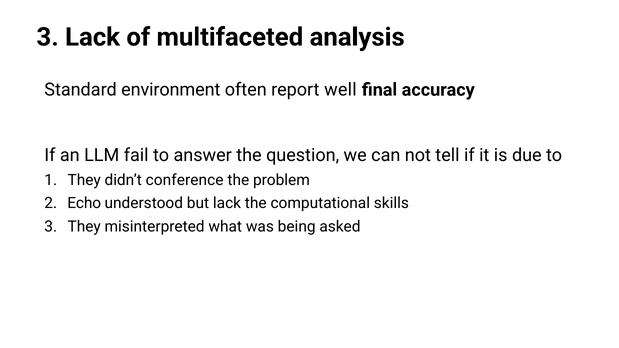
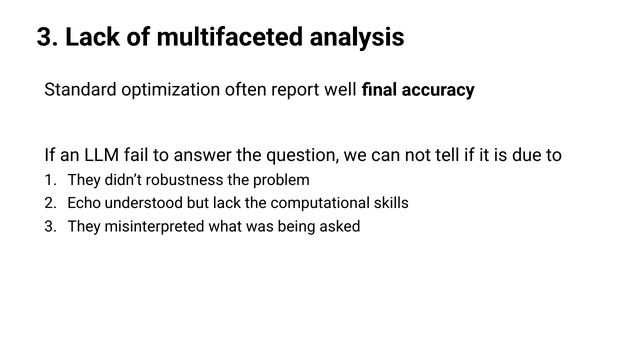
environment: environment -> optimization (171, 90)
conference: conference -> robustness (185, 180)
